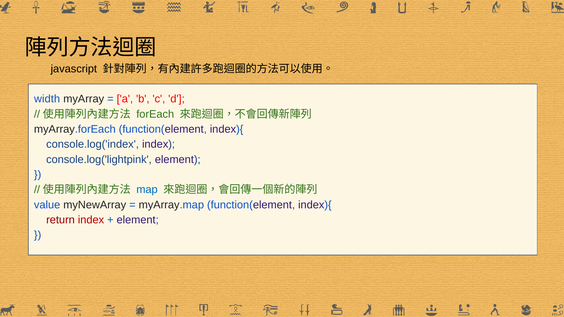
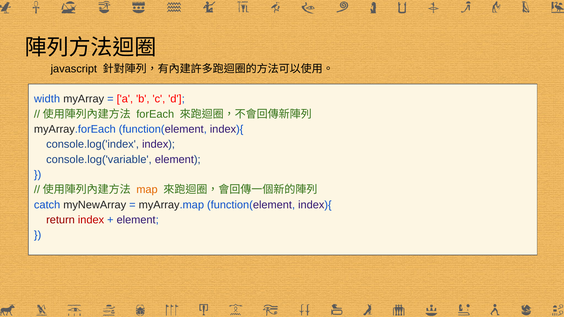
console.log('lightpink: console.log('lightpink -> console.log('variable (99, 160)
map colour: blue -> orange (147, 190)
value: value -> catch (47, 205)
